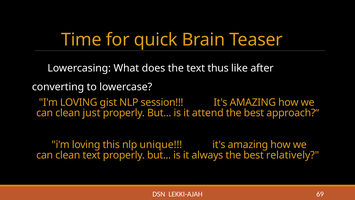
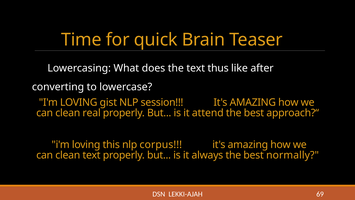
just: just -> real (92, 113)
unique: unique -> corpus (161, 144)
relatively: relatively -> normally (293, 155)
